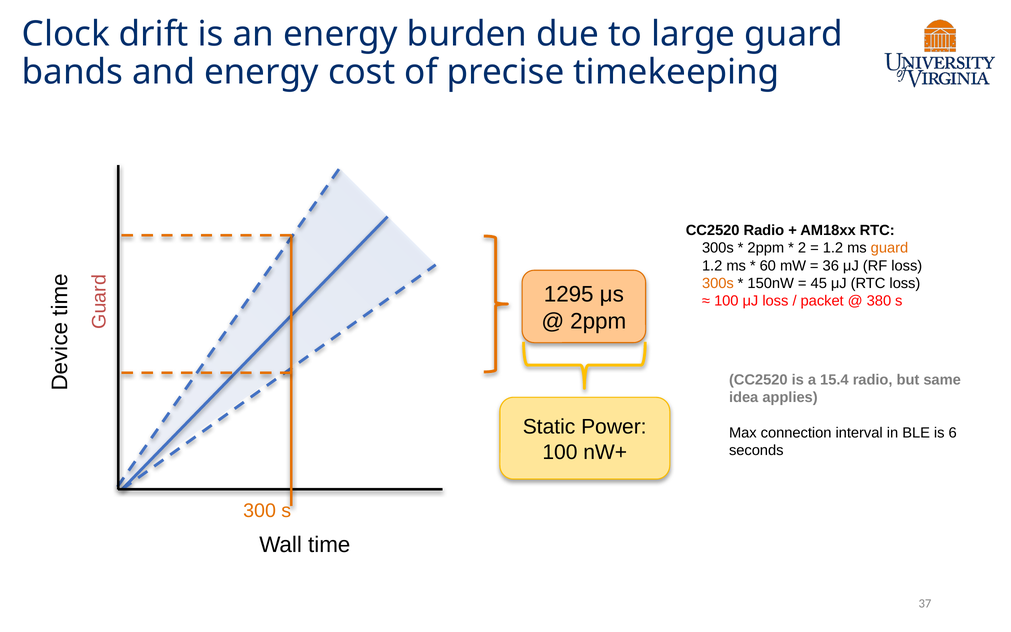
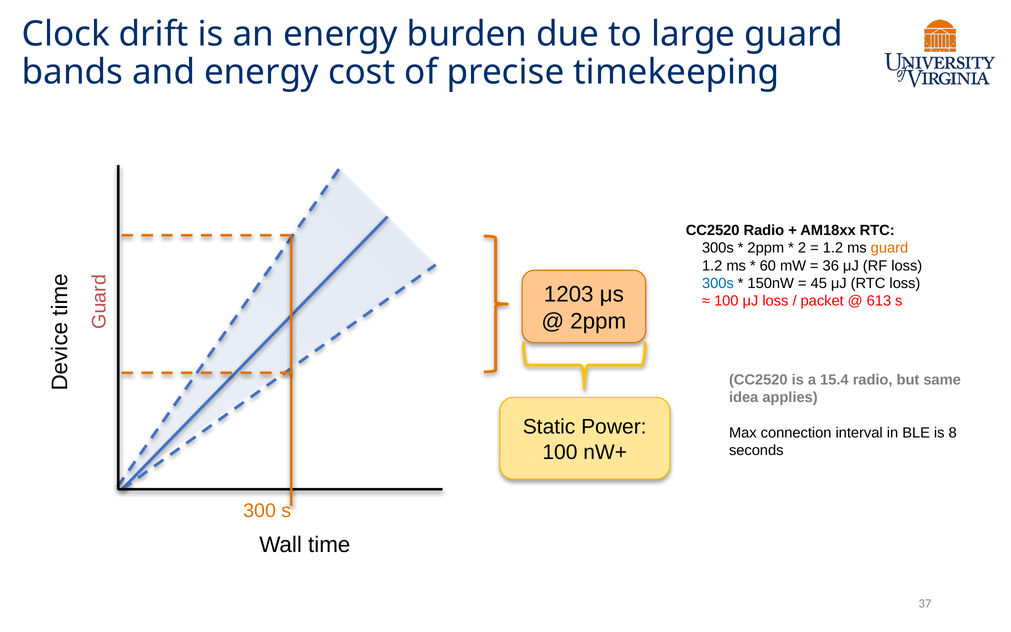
300s colour: orange -> blue (718, 283)
1295: 1295 -> 1203 (569, 294)
380: 380 -> 613 (879, 301)
6: 6 -> 8 (953, 433)
